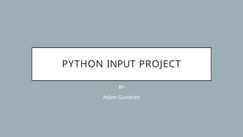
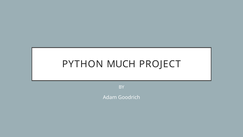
INPUT: INPUT -> MUCH (121, 64)
